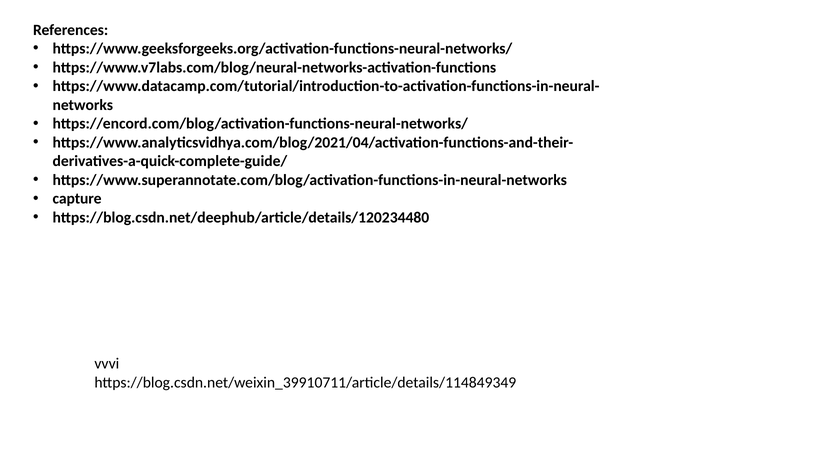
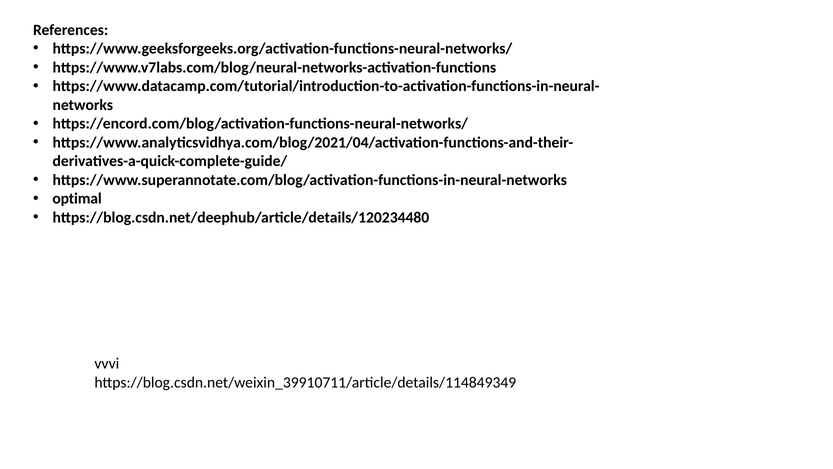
capture: capture -> optimal (77, 199)
